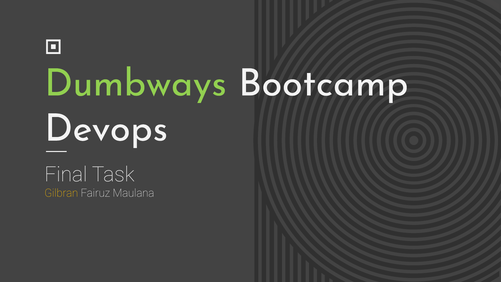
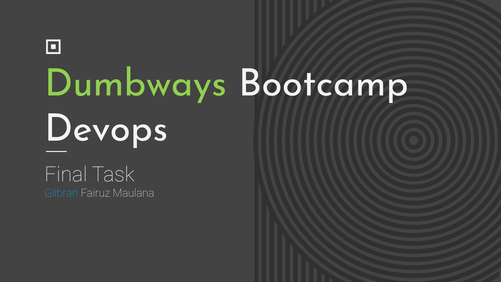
Gilbran colour: yellow -> light blue (61, 193)
